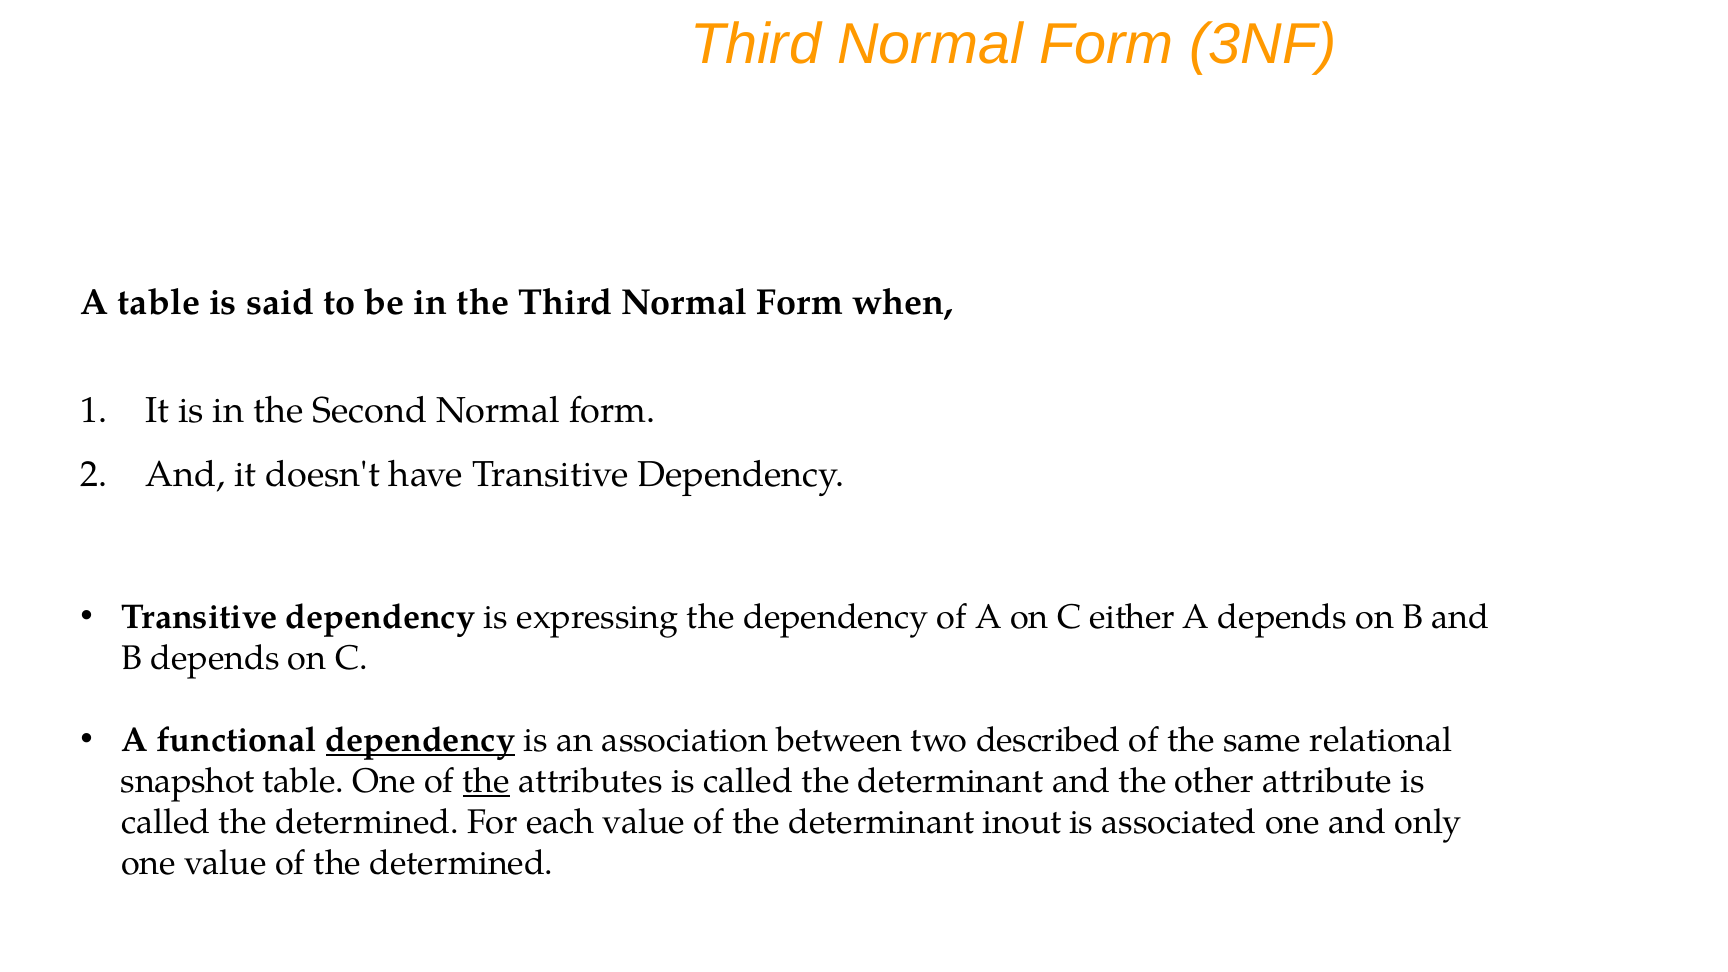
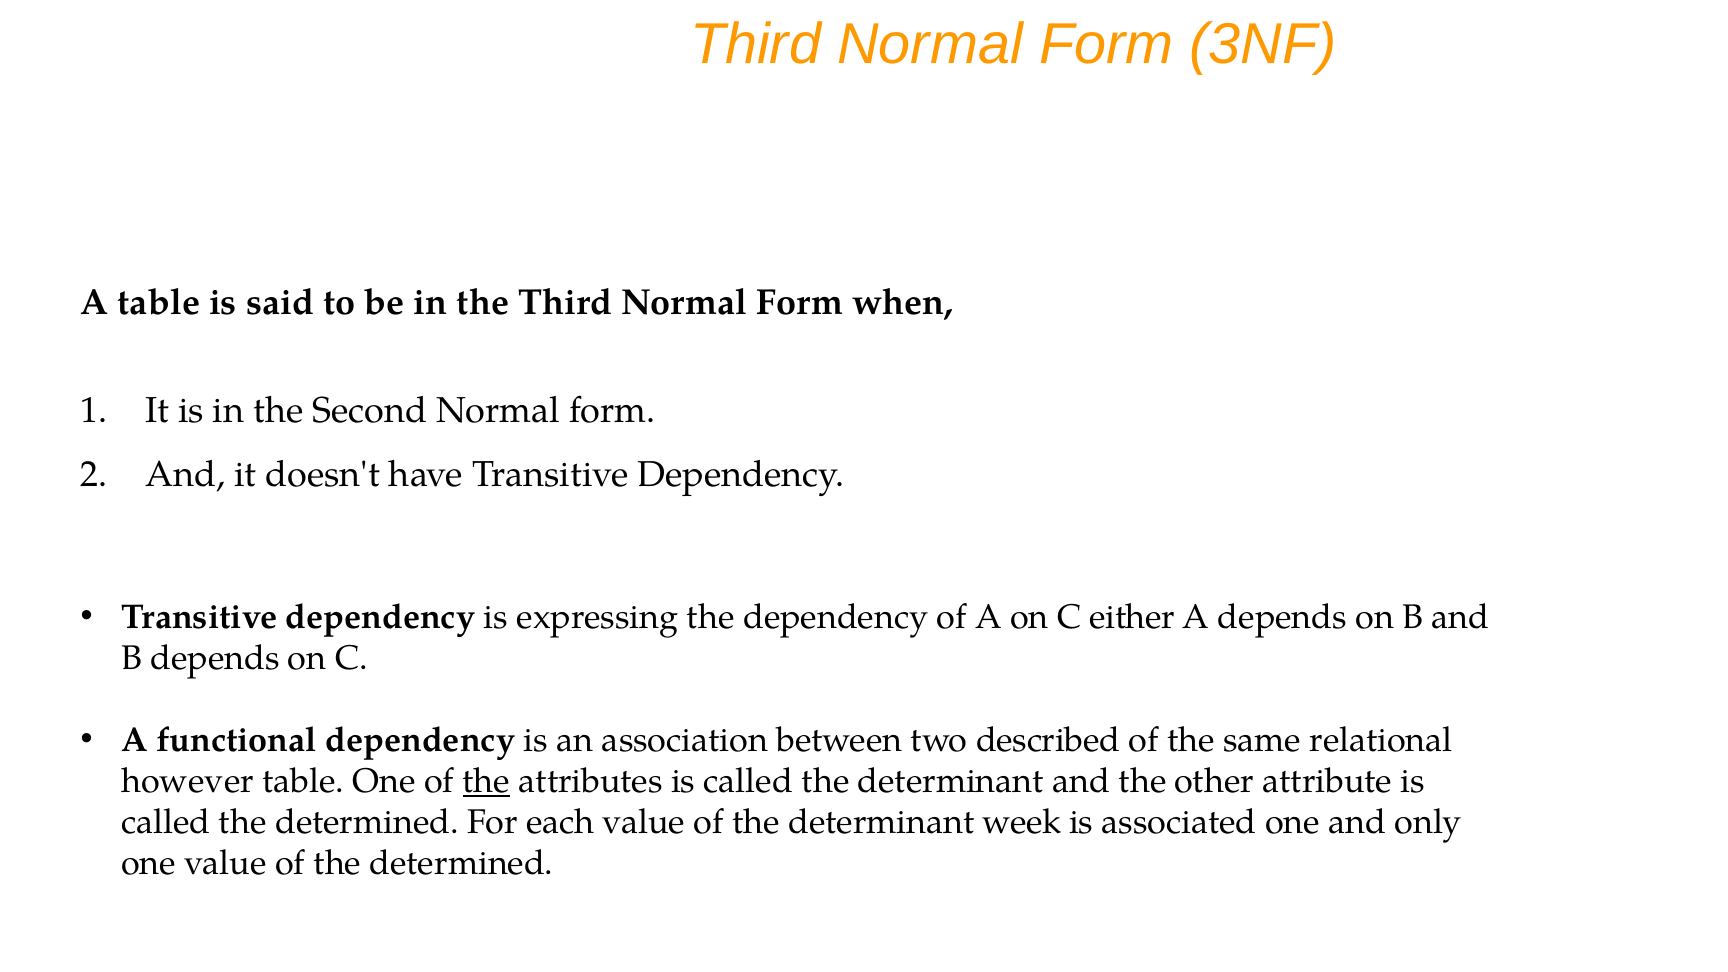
dependency underline: present -> none (420, 740)
snapshot: snapshot -> however (188, 781)
inout: inout -> week (1022, 822)
